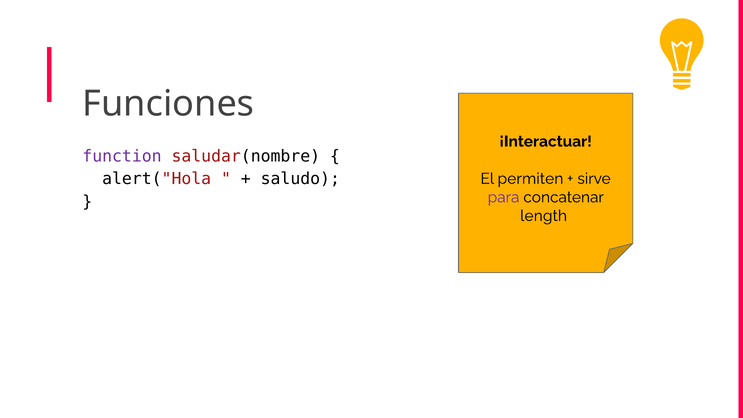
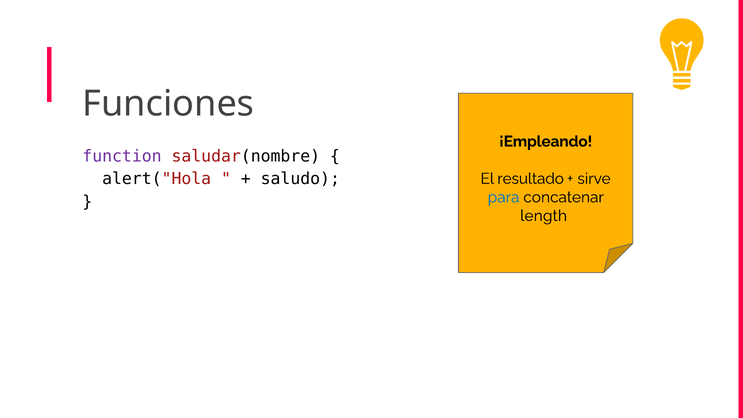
¡Interactuar: ¡Interactuar -> ¡Empleando (546, 141)
permiten: permiten -> resultado (531, 179)
para colour: purple -> blue (504, 197)
